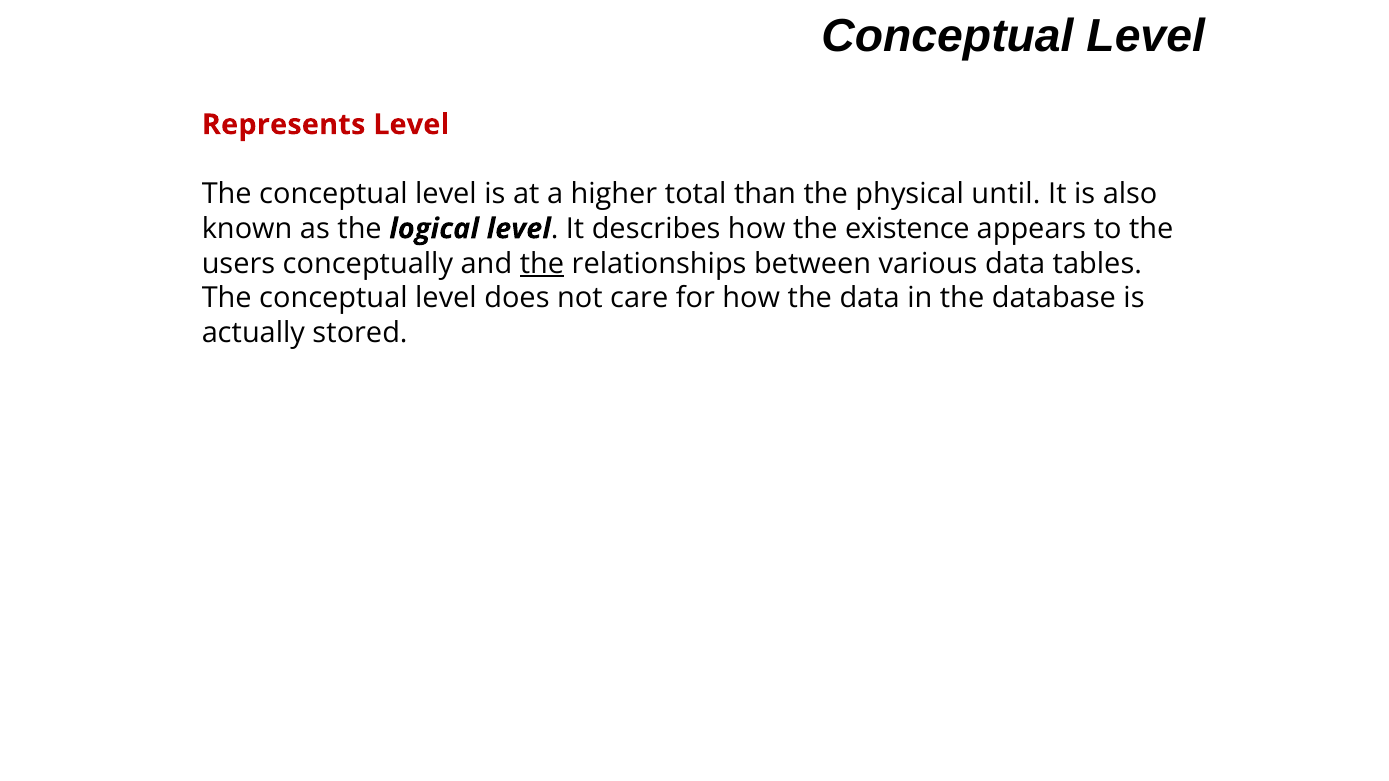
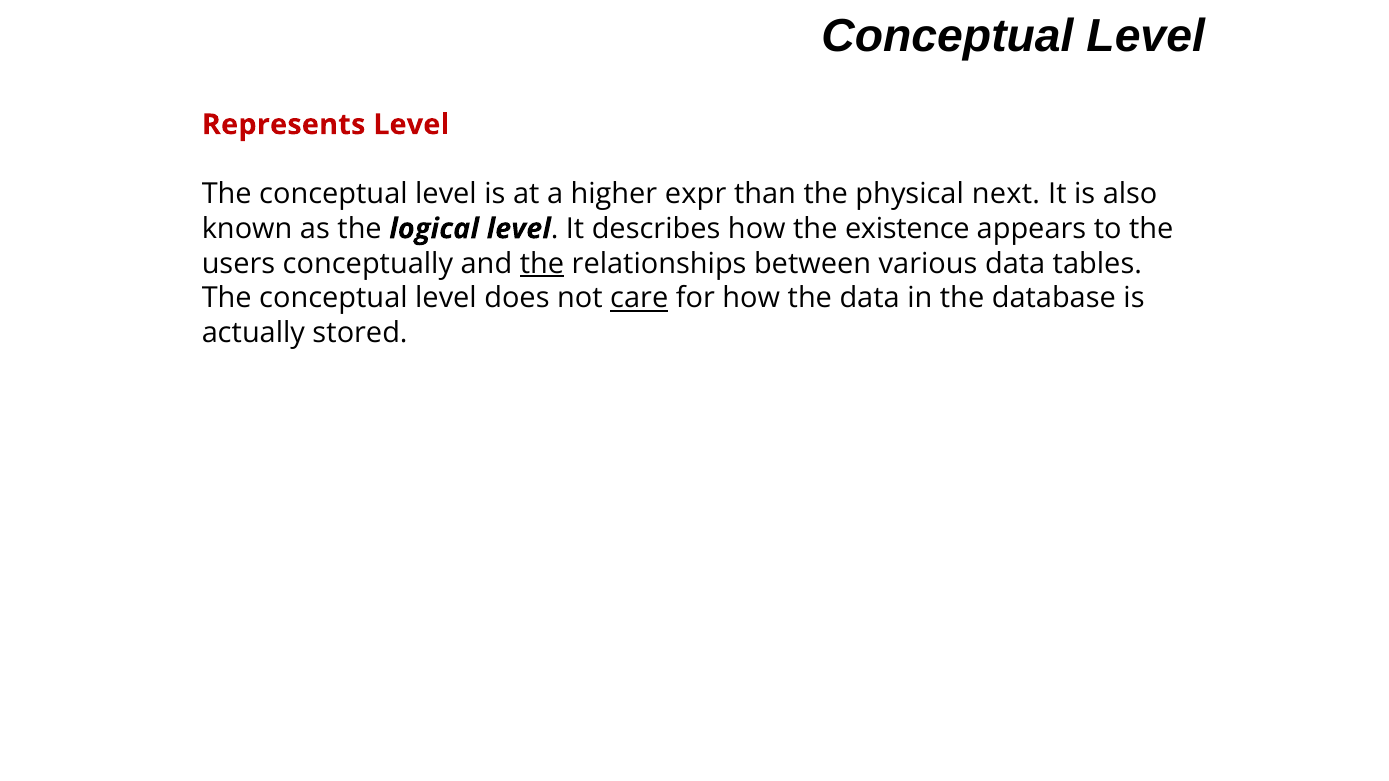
total: total -> expr (696, 194)
until: until -> next (1006, 194)
care underline: none -> present (639, 298)
